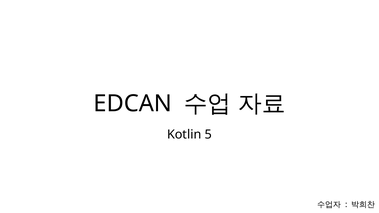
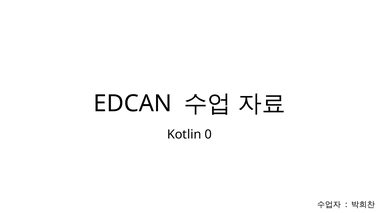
5: 5 -> 0 (208, 135)
